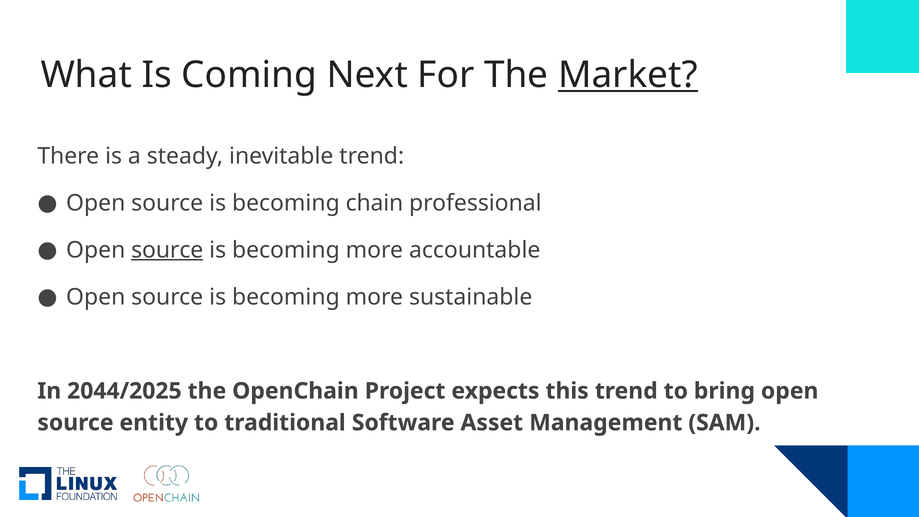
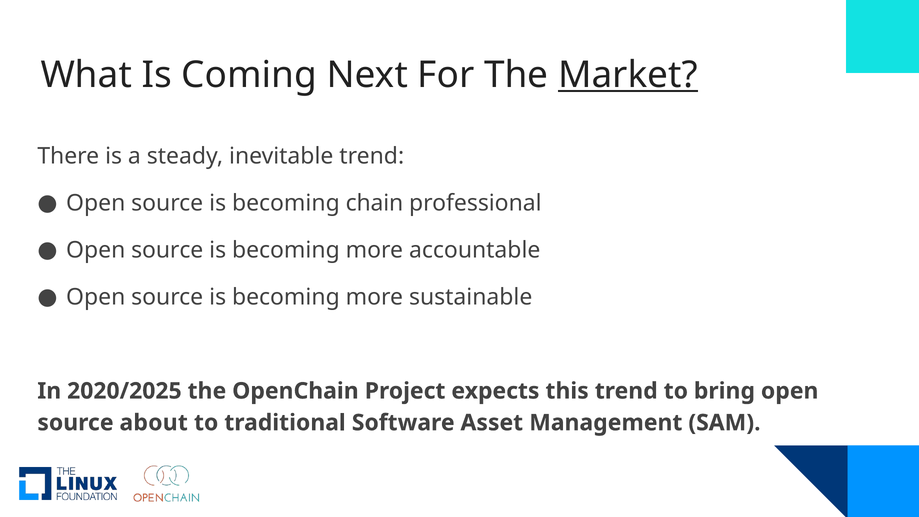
source underline: present -> none (167, 250)
2044/2025: 2044/2025 -> 2020/2025 (124, 391)
entity: entity -> about (154, 423)
